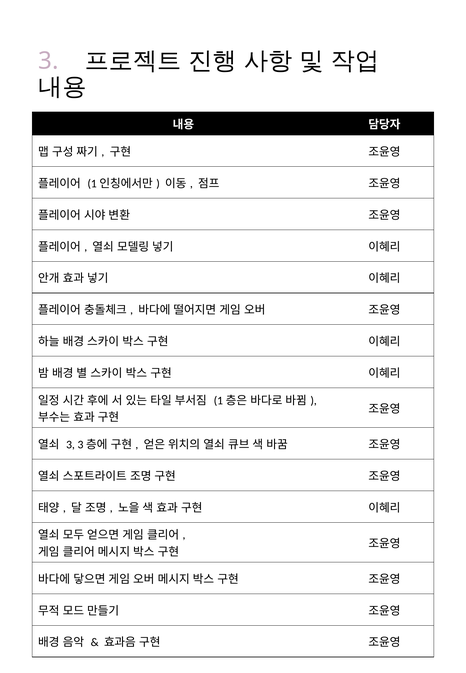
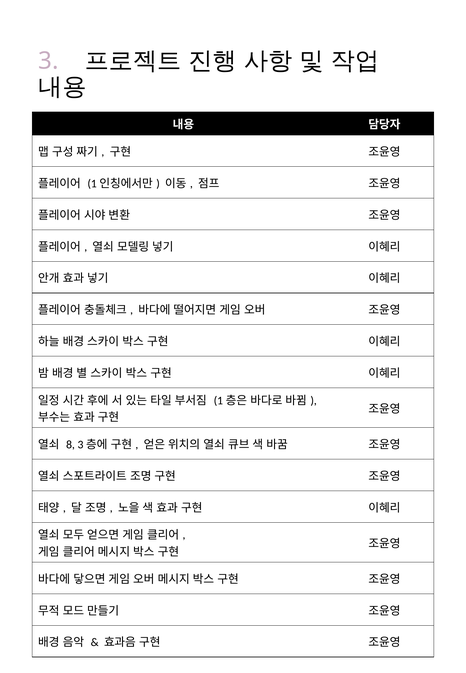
3: 3 -> 8 (71, 445)
